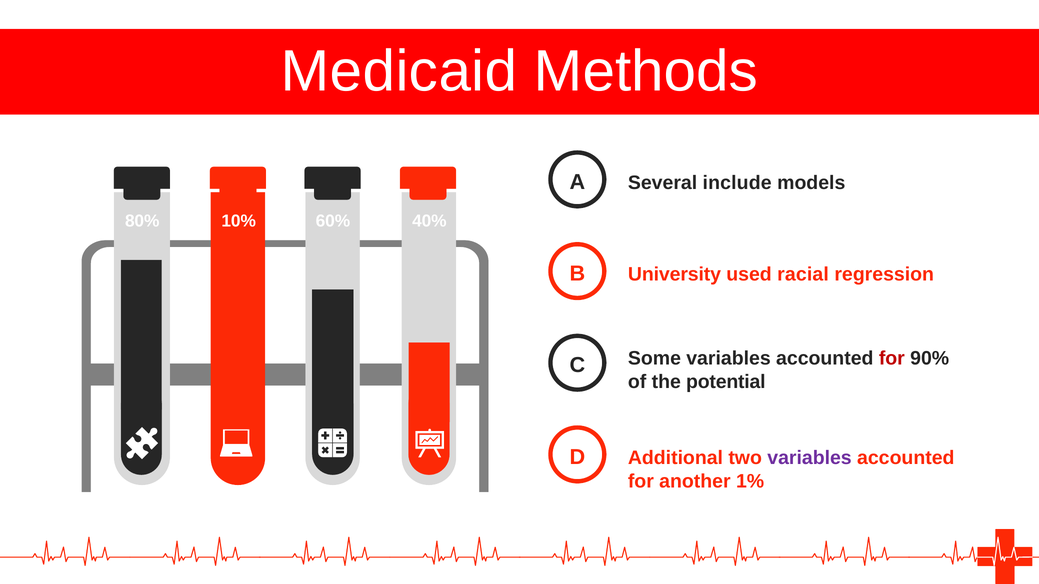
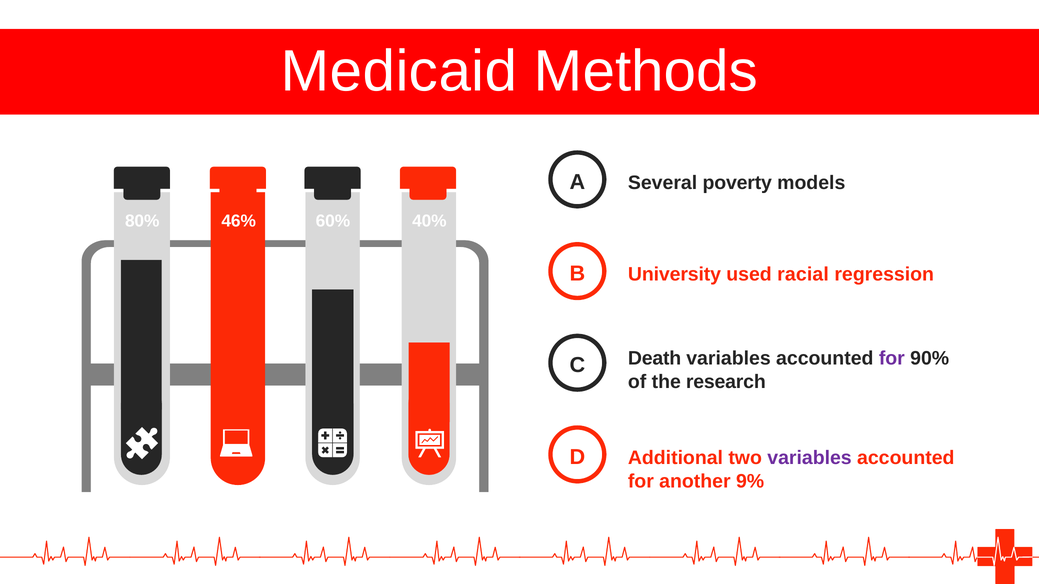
include: include -> poverty (737, 183)
10%: 10% -> 46% (239, 221)
Some: Some -> Death (655, 359)
for colour: red -> purple (892, 359)
potential: potential -> research (726, 382)
1%: 1% -> 9% (750, 482)
